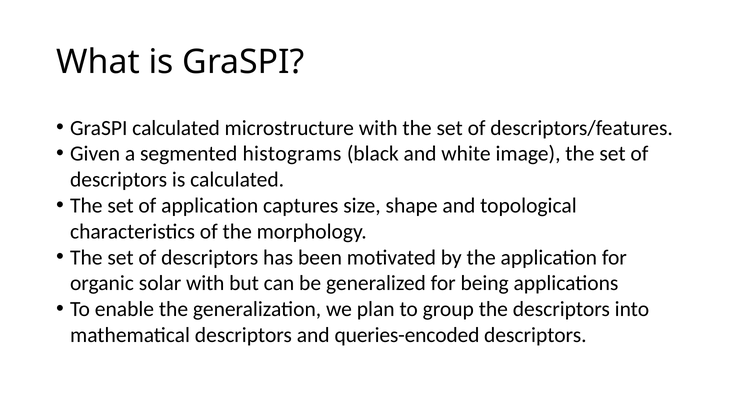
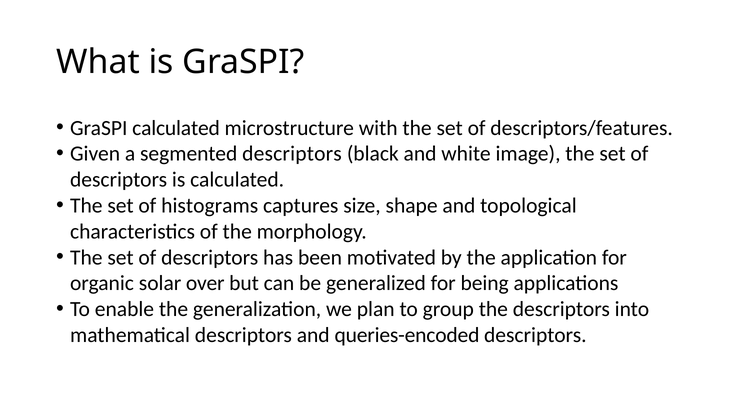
segmented histograms: histograms -> descriptors (292, 154)
of application: application -> histograms (210, 205)
solar with: with -> over (205, 283)
